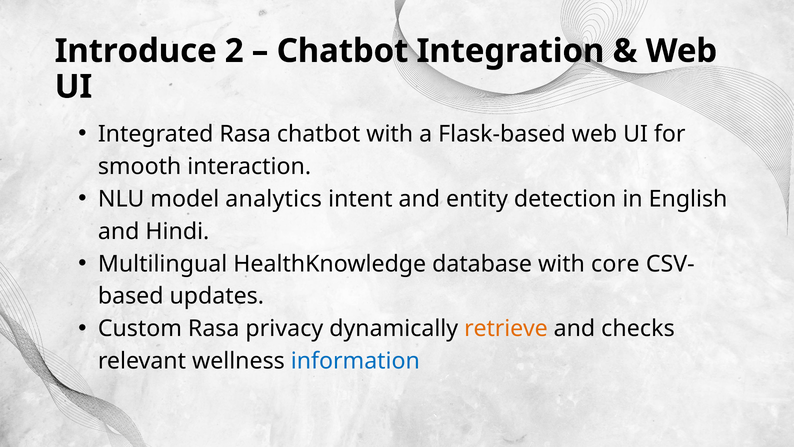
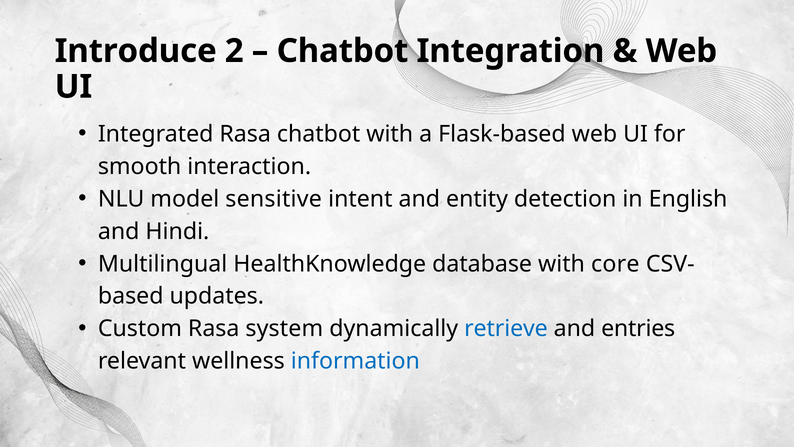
analytics: analytics -> sensitive (274, 199)
privacy: privacy -> system (284, 328)
retrieve colour: orange -> blue (506, 328)
checks: checks -> entries (638, 328)
